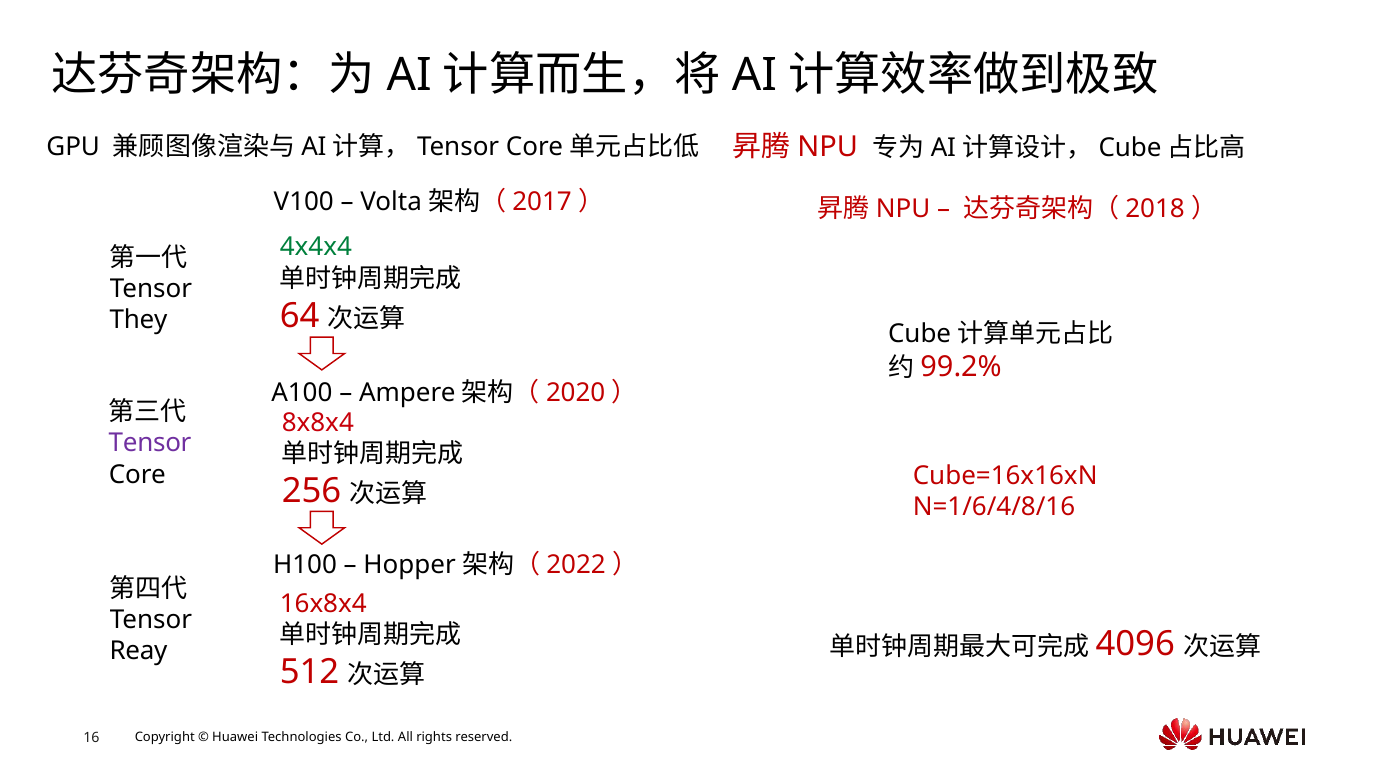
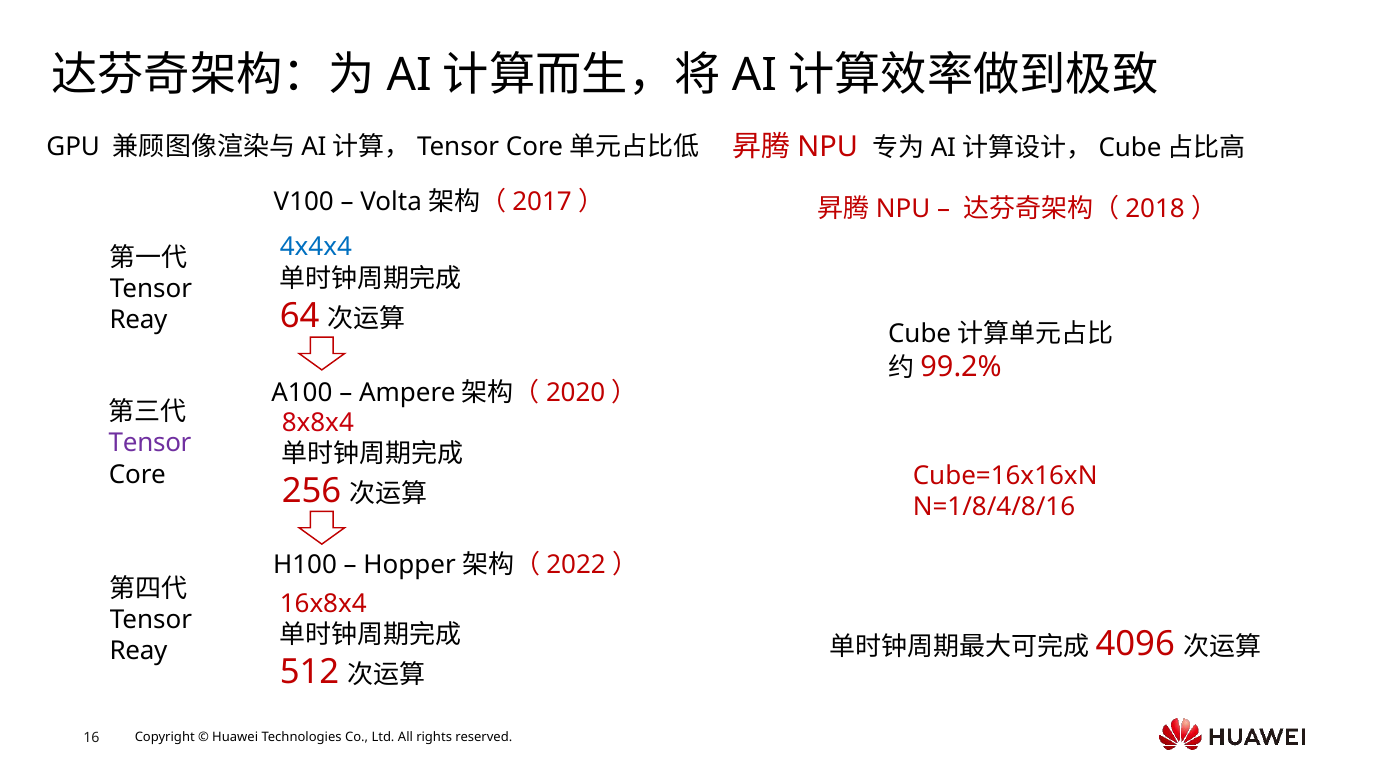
4x4x4 colour: green -> blue (316, 247)
They: They -> Reay (139, 320)
N=1/6/4/8/16: N=1/6/4/8/16 -> N=1/8/4/8/16 (994, 507)
